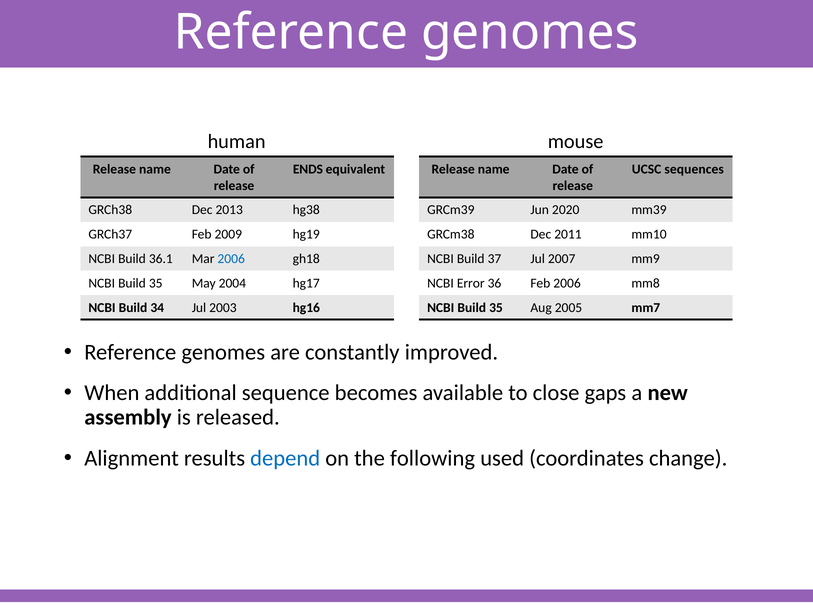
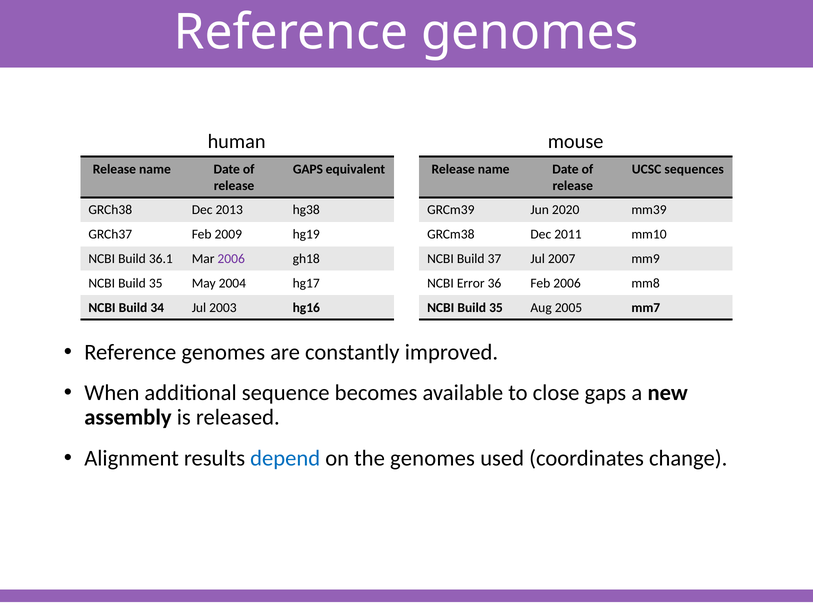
ENDS: ENDS -> GAPS (308, 169)
2006 colour: blue -> purple (231, 259)
the following: following -> genomes (432, 458)
